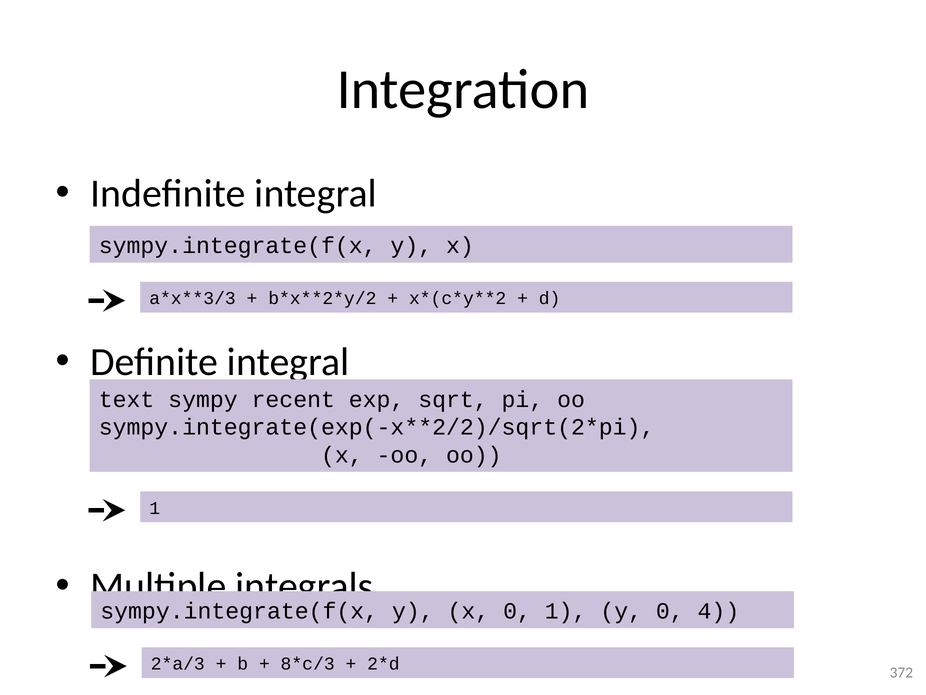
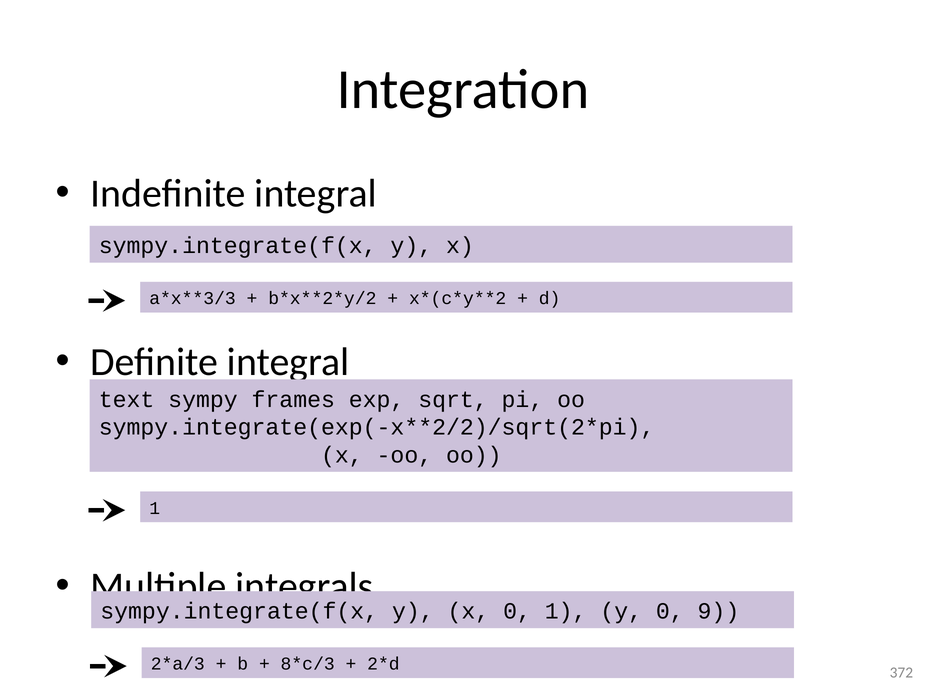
recent: recent -> frames (293, 399)
4: 4 -> 9 (718, 611)
